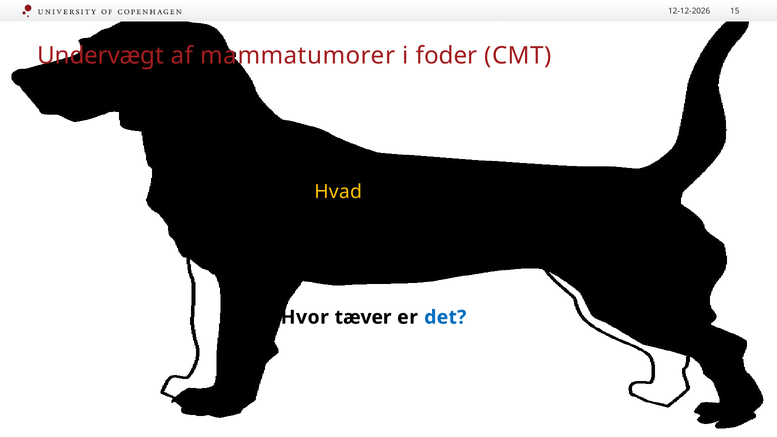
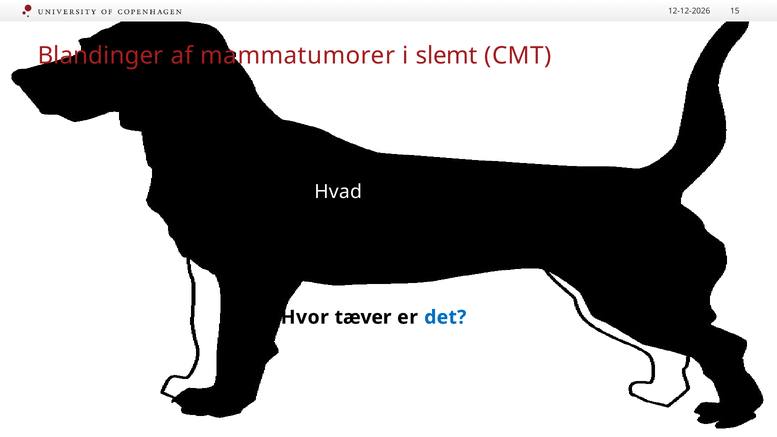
Undervægt: Undervægt -> Blandinger (100, 56)
foder: foder -> slemt (447, 56)
Hvad colour: yellow -> white (338, 192)
